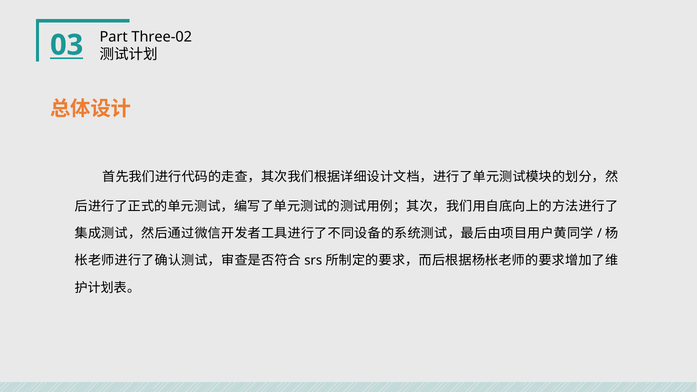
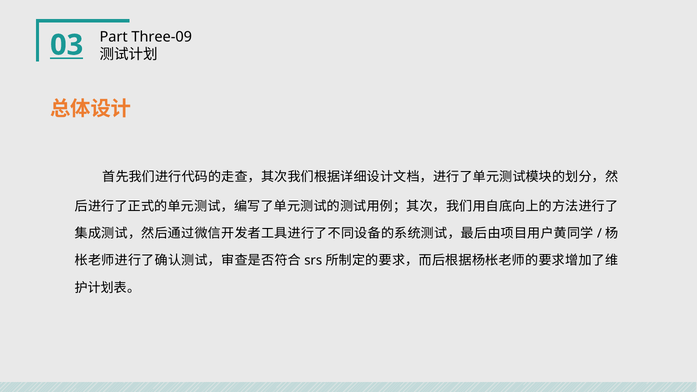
Three-02: Three-02 -> Three-09 (162, 37)
